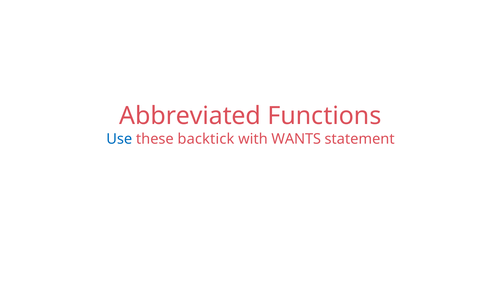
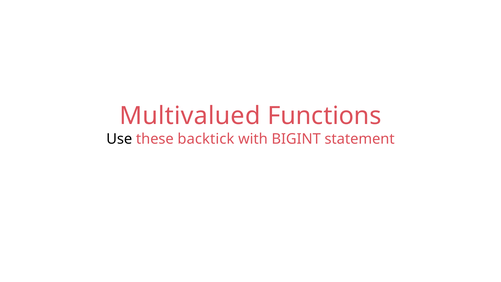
Abbreviated: Abbreviated -> Multivalued (190, 116)
Use colour: blue -> black (119, 139)
WANTS: WANTS -> BIGINT (296, 139)
